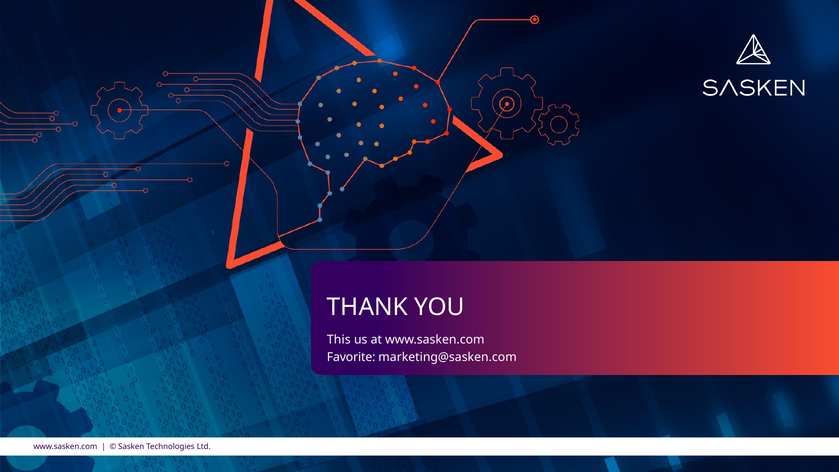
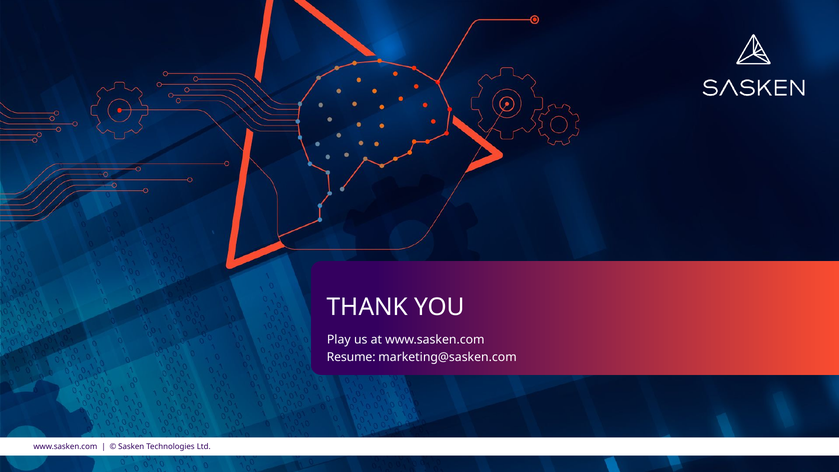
This: This -> Play (339, 340)
Favorite: Favorite -> Resume (351, 357)
